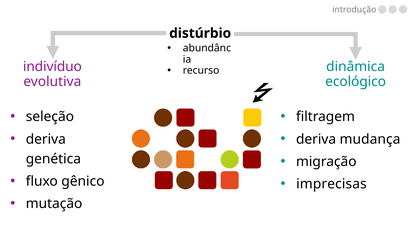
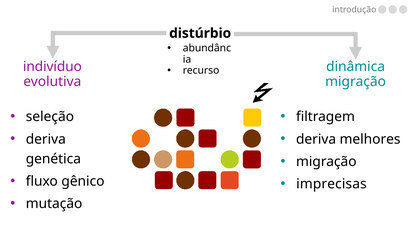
ecológico: ecológico -> migração (356, 82)
mudança: mudança -> melhores (370, 139)
